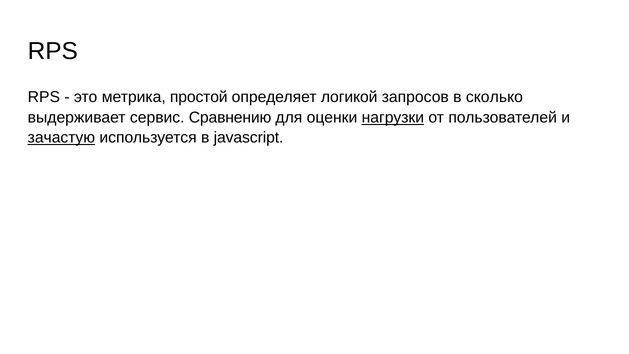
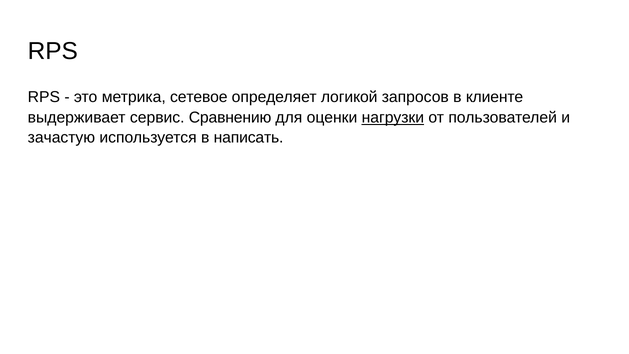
простой: простой -> сетевое (199, 97)
сколько: сколько -> клиенте (495, 97)
зачастую underline: present -> none (61, 138)
javascript: javascript -> написать (249, 138)
